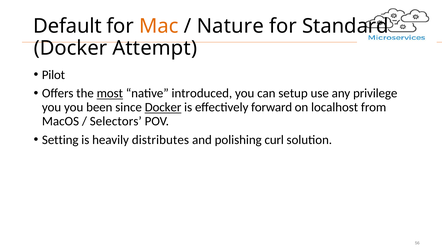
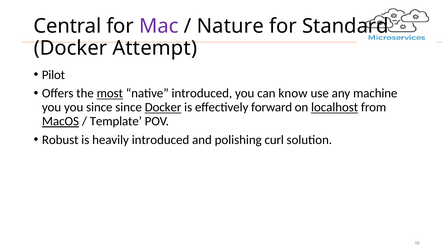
Default: Default -> Central (67, 26)
Mac colour: orange -> purple (159, 26)
setup: setup -> know (293, 93)
privilege: privilege -> machine (375, 93)
you been: been -> since (99, 107)
localhost underline: none -> present (335, 107)
MacOS underline: none -> present (60, 121)
Selectors: Selectors -> Template (116, 121)
Setting: Setting -> Robust (60, 140)
heavily distributes: distributes -> introduced (161, 140)
